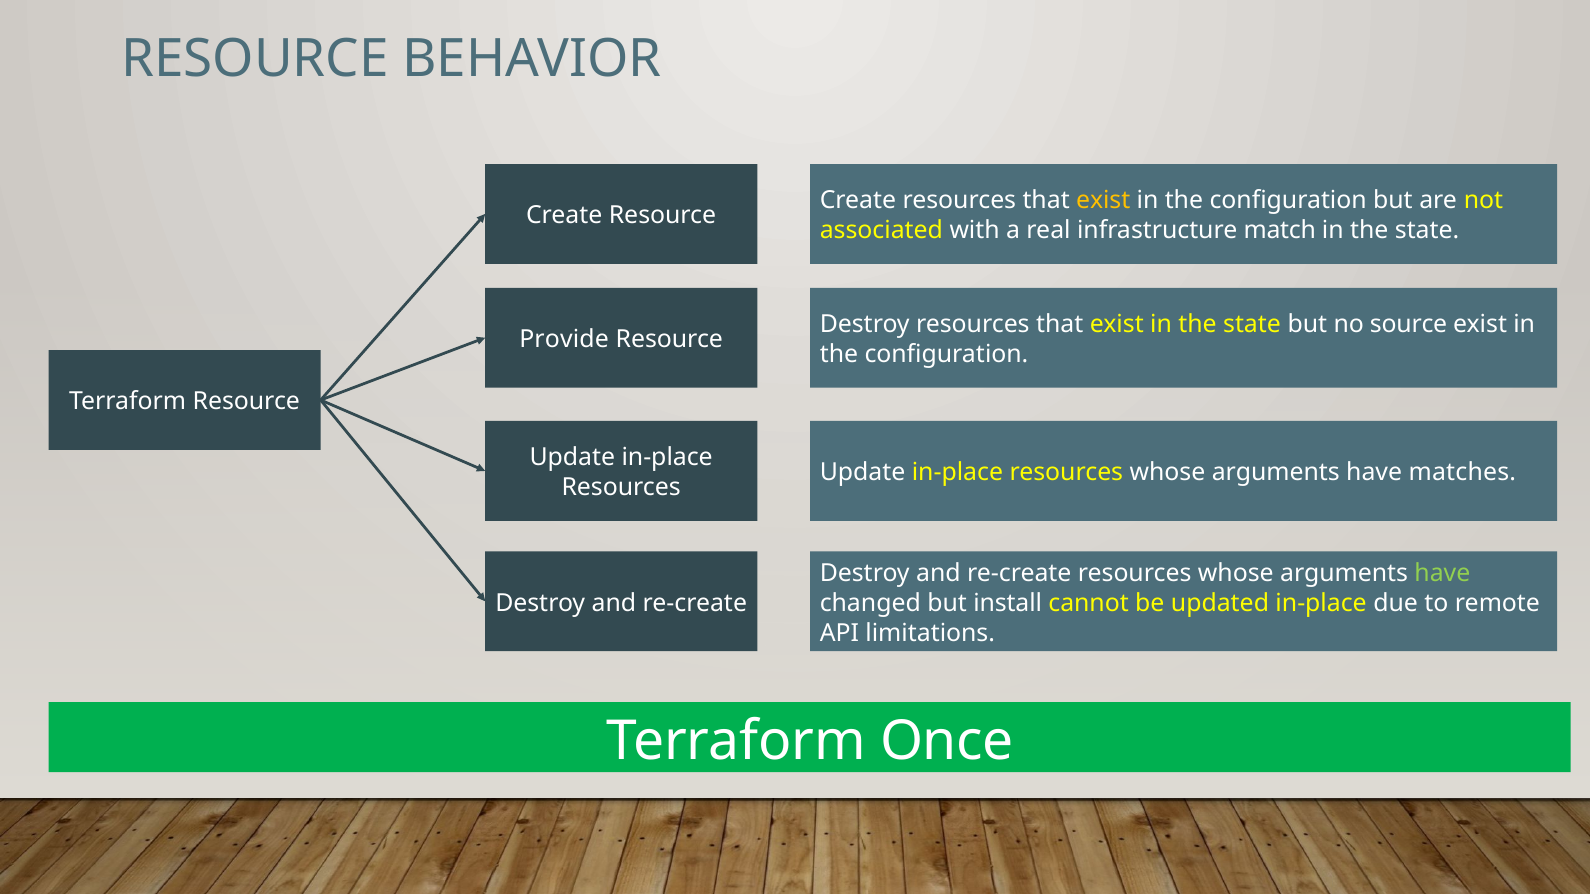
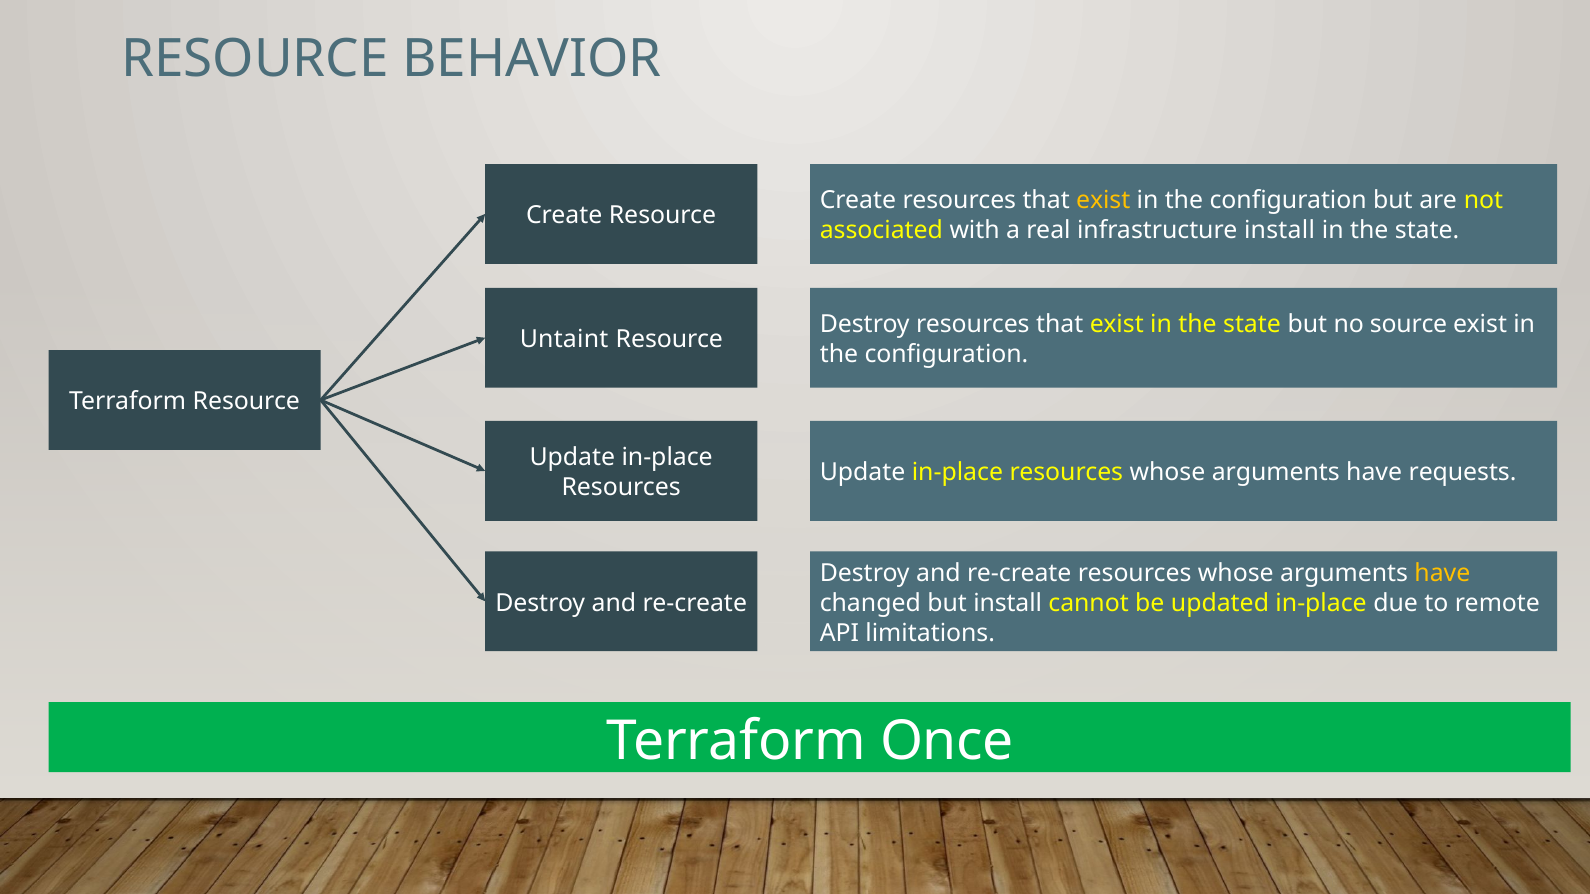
infrastructure match: match -> install (1280, 231)
Provide: Provide -> Untaint (564, 340)
matches: matches -> requests (1462, 473)
have colour: light green -> yellow (1442, 573)
